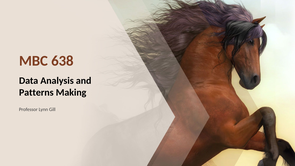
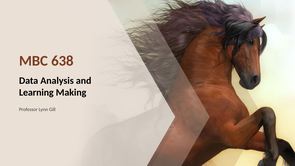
Patterns: Patterns -> Learning (36, 92)
